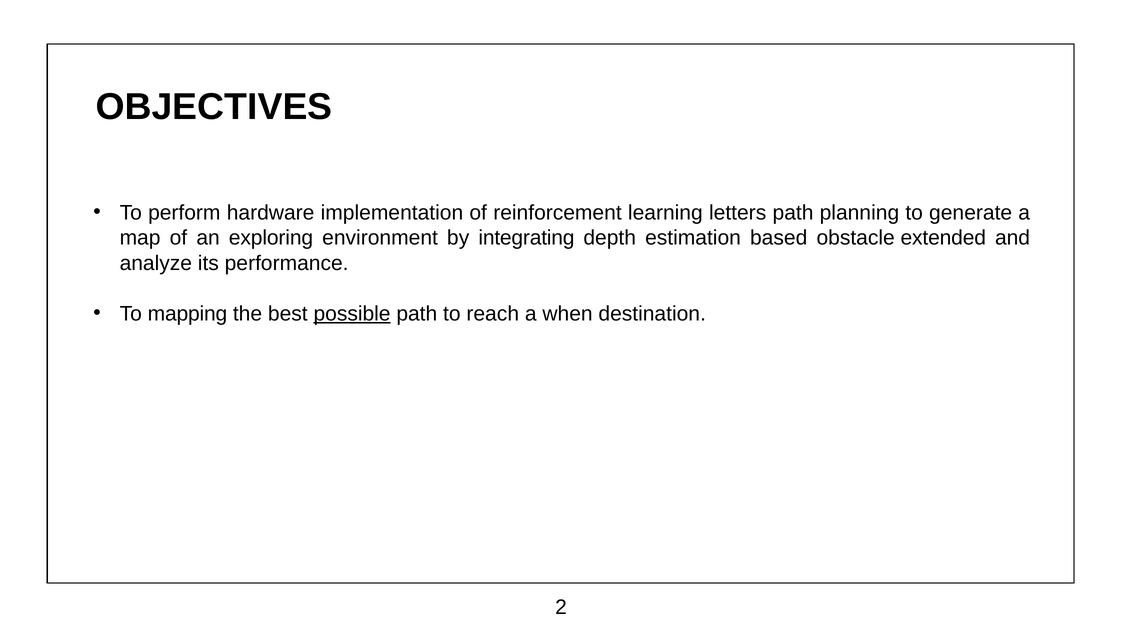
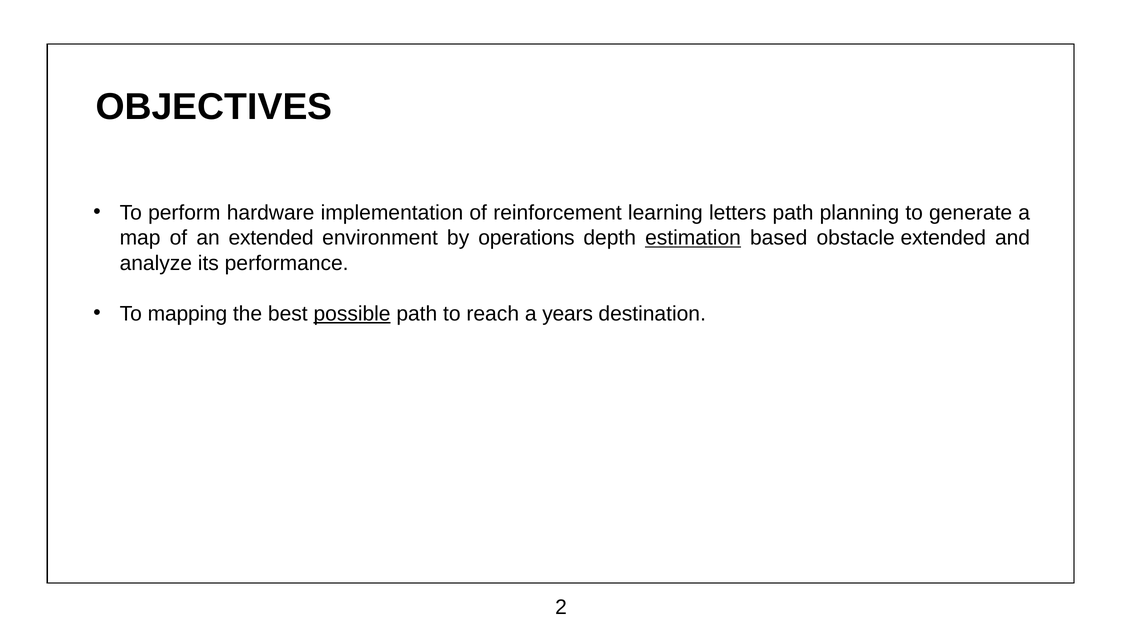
an exploring: exploring -> extended (271, 238)
integrating: integrating -> operations (526, 238)
estimation underline: none -> present (693, 238)
when: when -> years (568, 314)
